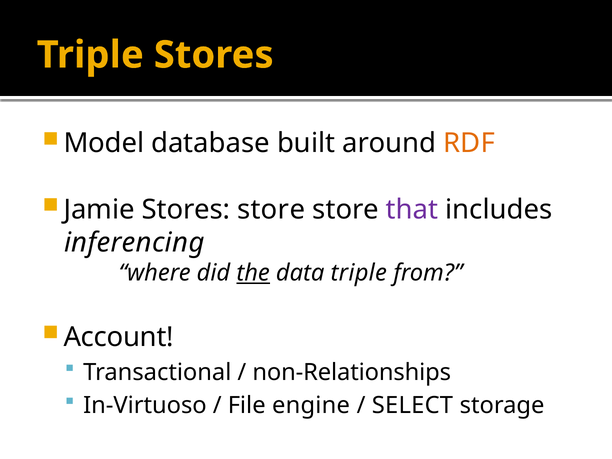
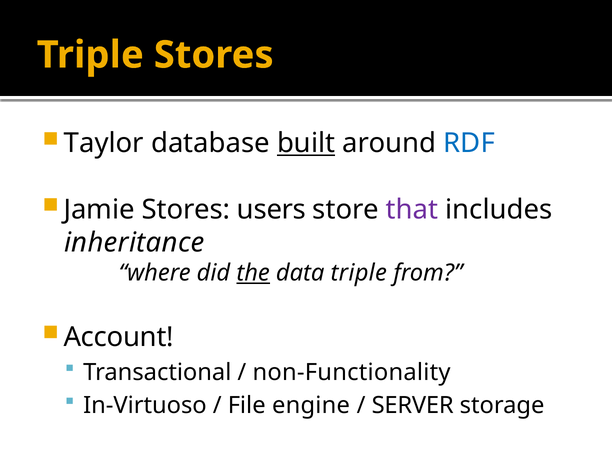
Model: Model -> Taylor (104, 143)
built underline: none -> present (306, 143)
RDF colour: orange -> blue (469, 143)
Stores store: store -> users (271, 209)
inferencing: inferencing -> inheritance (134, 243)
non-Relationships: non-Relationships -> non-Functionality (352, 372)
SELECT: SELECT -> SERVER (413, 406)
